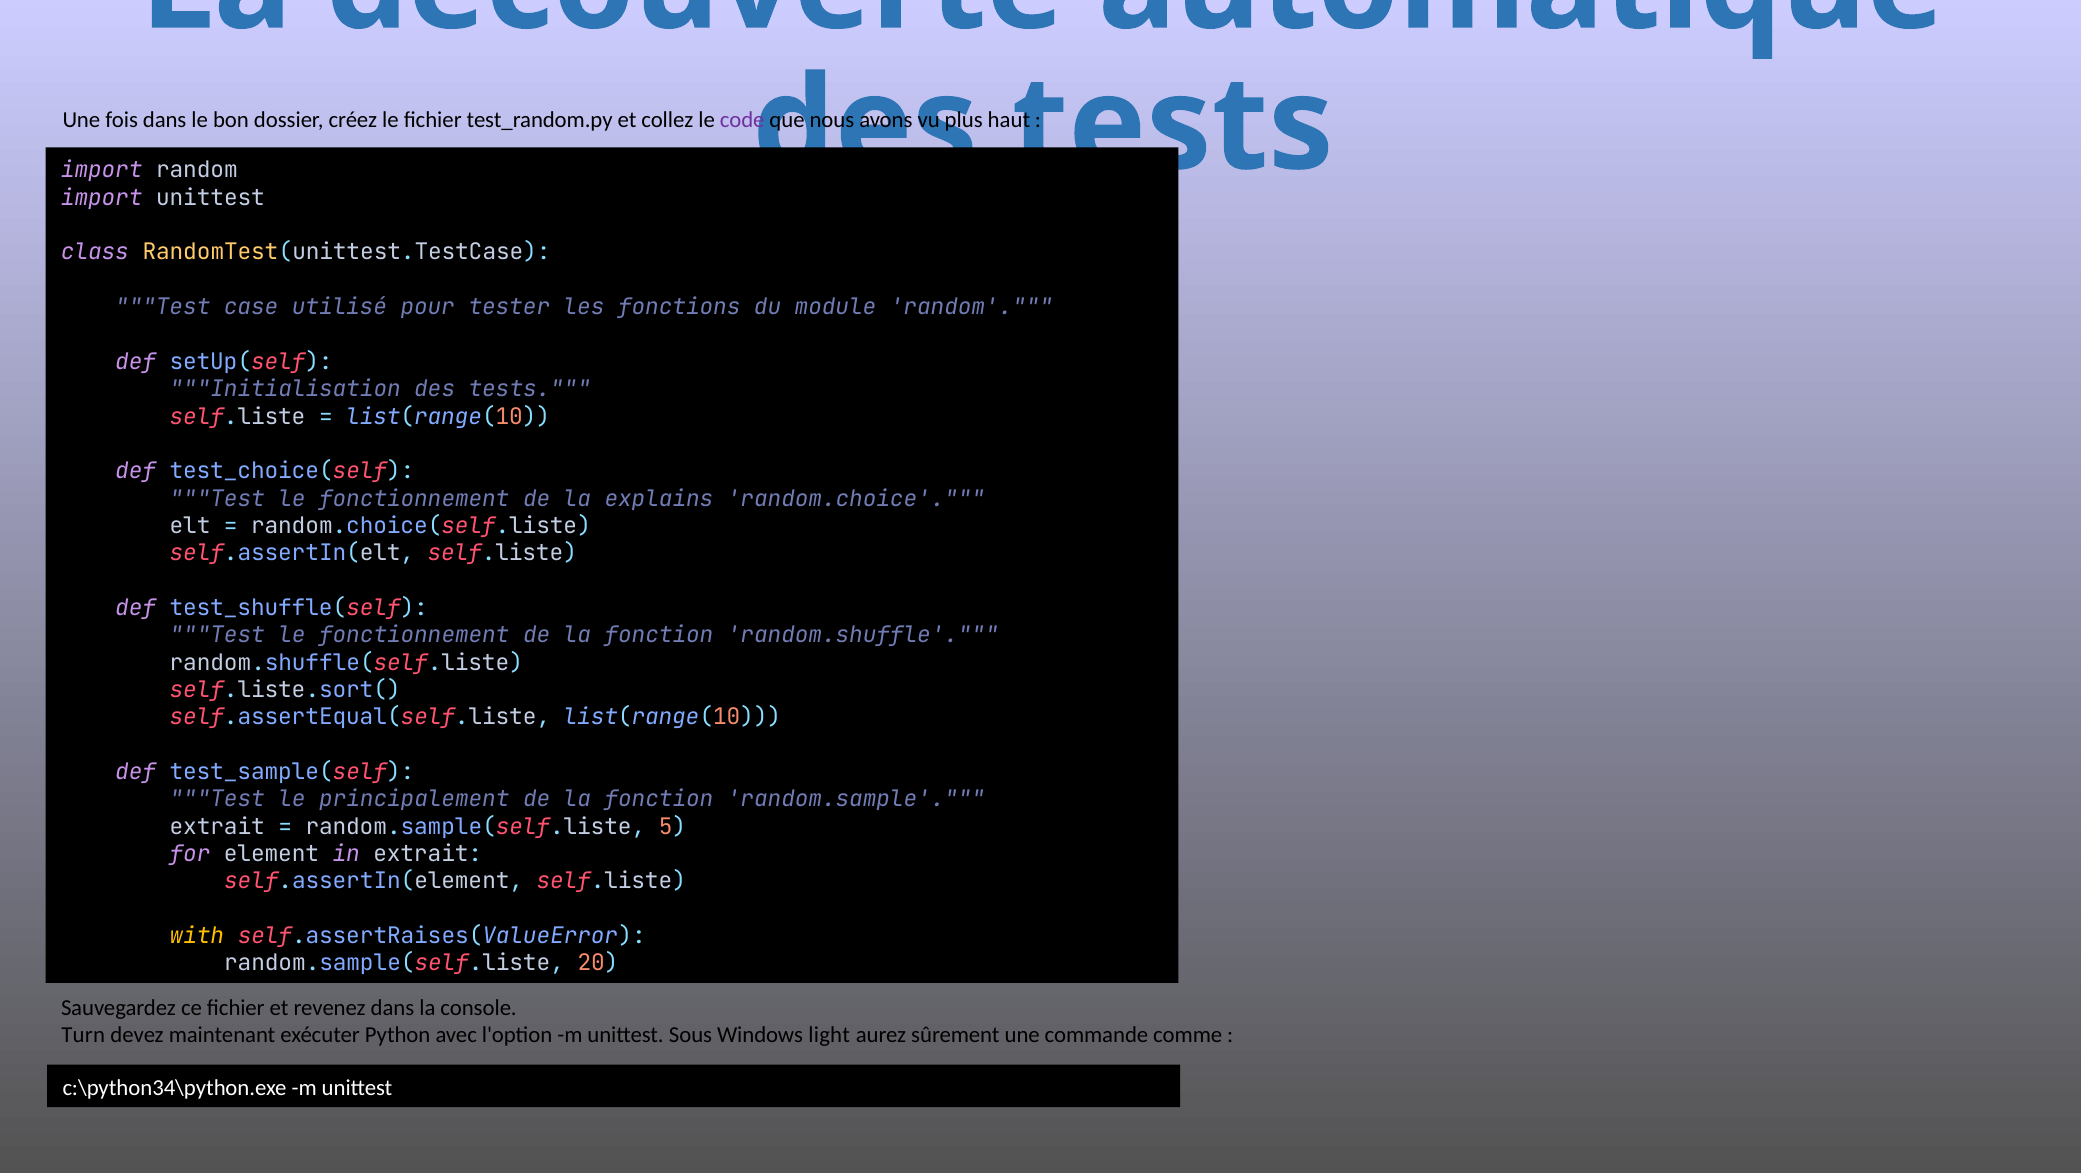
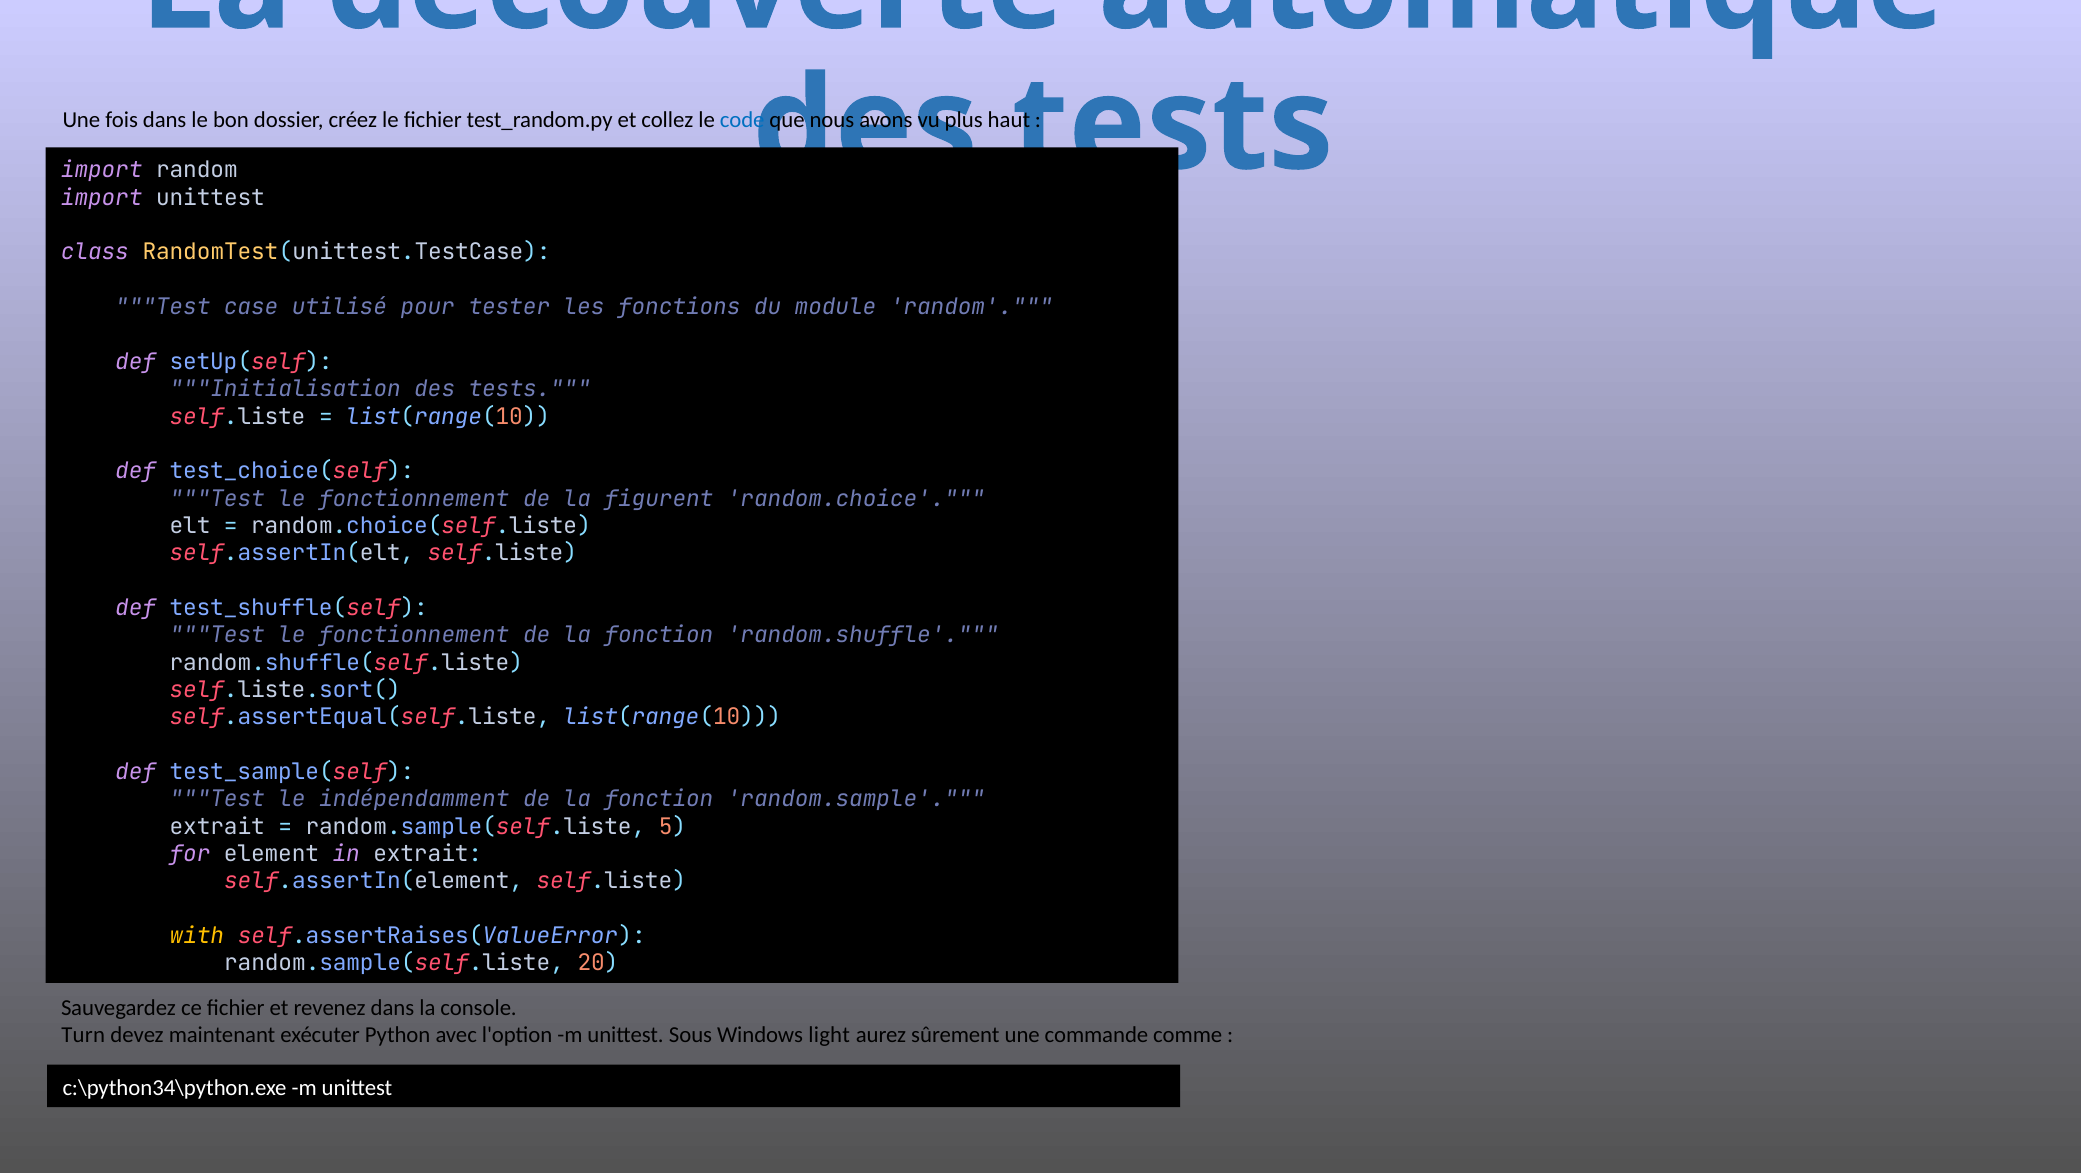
code colour: purple -> blue (742, 120)
explains: explains -> figurent (659, 499)
principalement: principalement -> indépendamment (414, 799)
